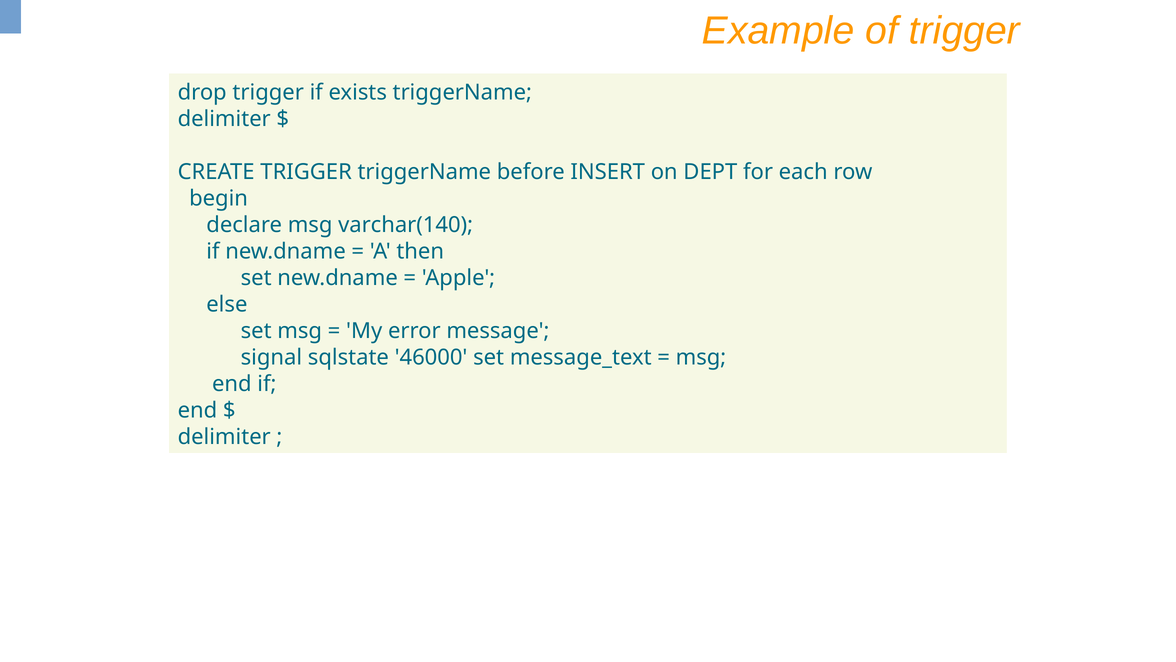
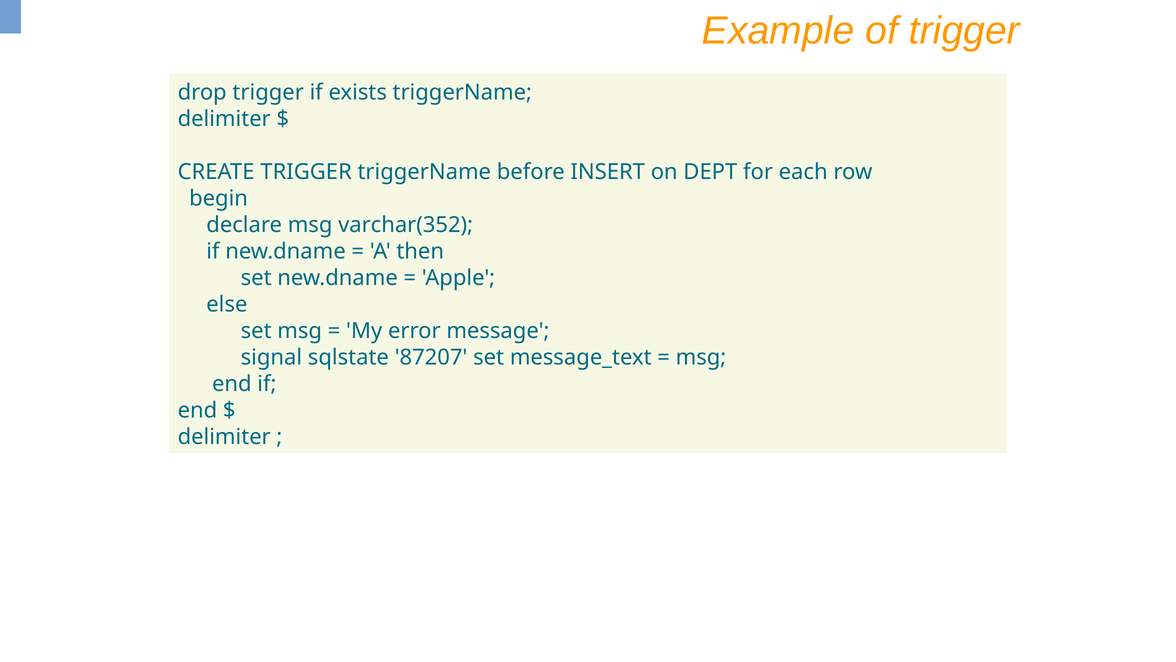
varchar(140: varchar(140 -> varchar(352 (406, 225)
46000: 46000 -> 87207 (431, 357)
